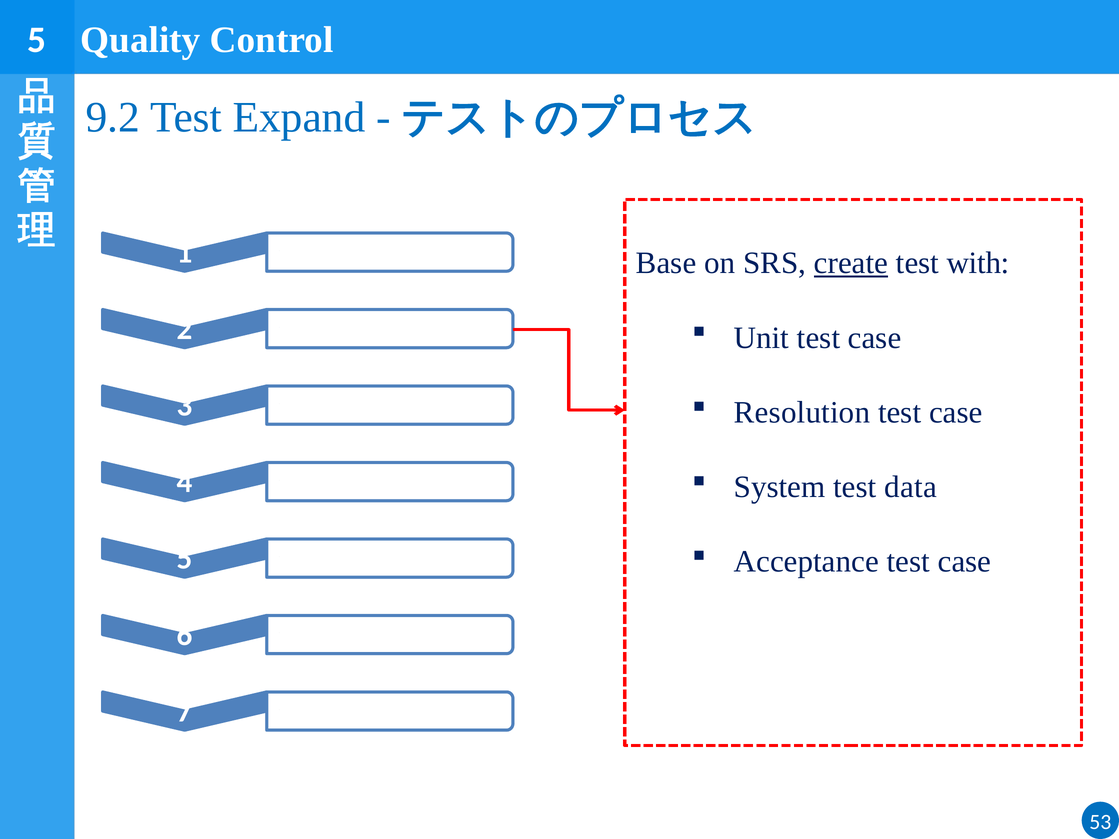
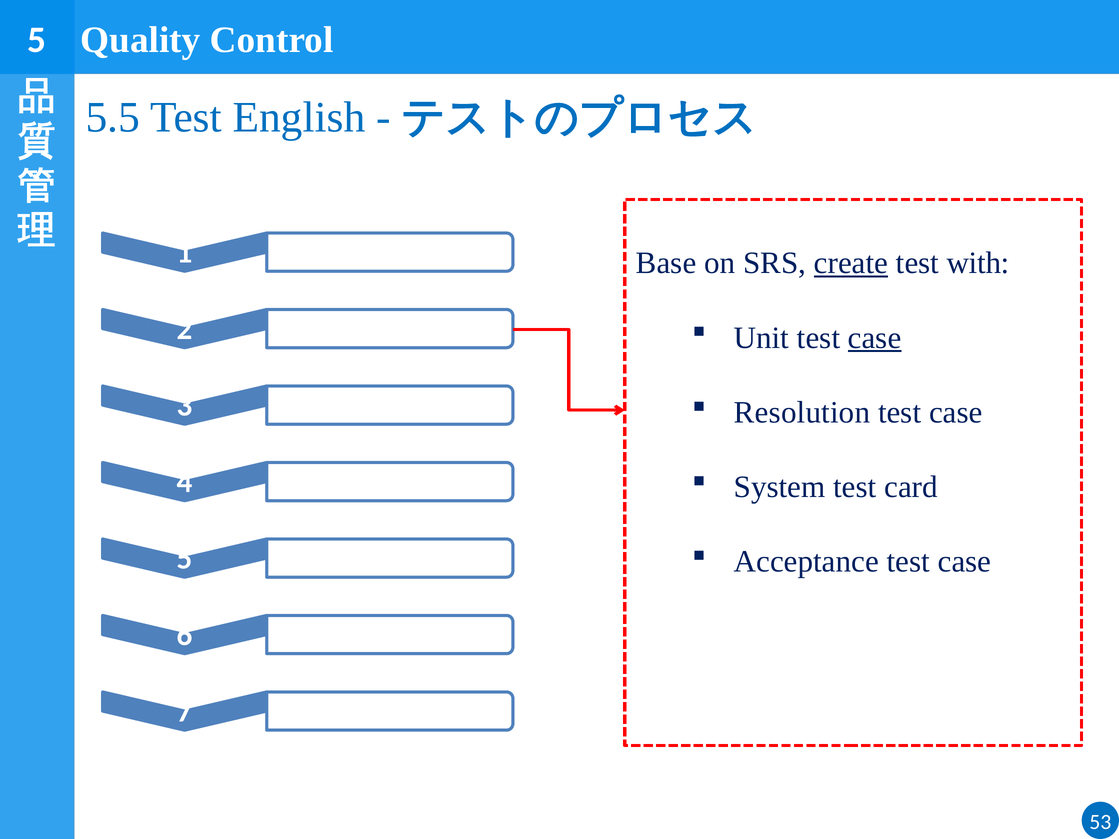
9.2: 9.2 -> 5.5 (113, 117)
Expand: Expand -> English (299, 117)
case underline: none -> present (875, 338)
data: data -> card (911, 487)
